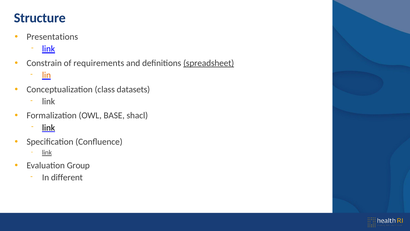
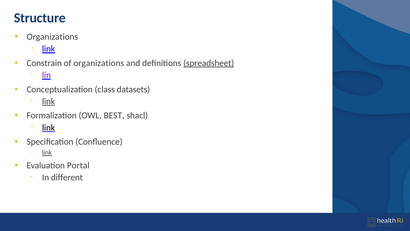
Presentations: Presentations -> Organizations (52, 37)
of requirements: requirements -> organizations (99, 63)
lin colour: orange -> purple (46, 75)
link underline: none -> present (49, 101)
BASE: BASE -> BEST (114, 115)
Group: Group -> Portal (78, 165)
